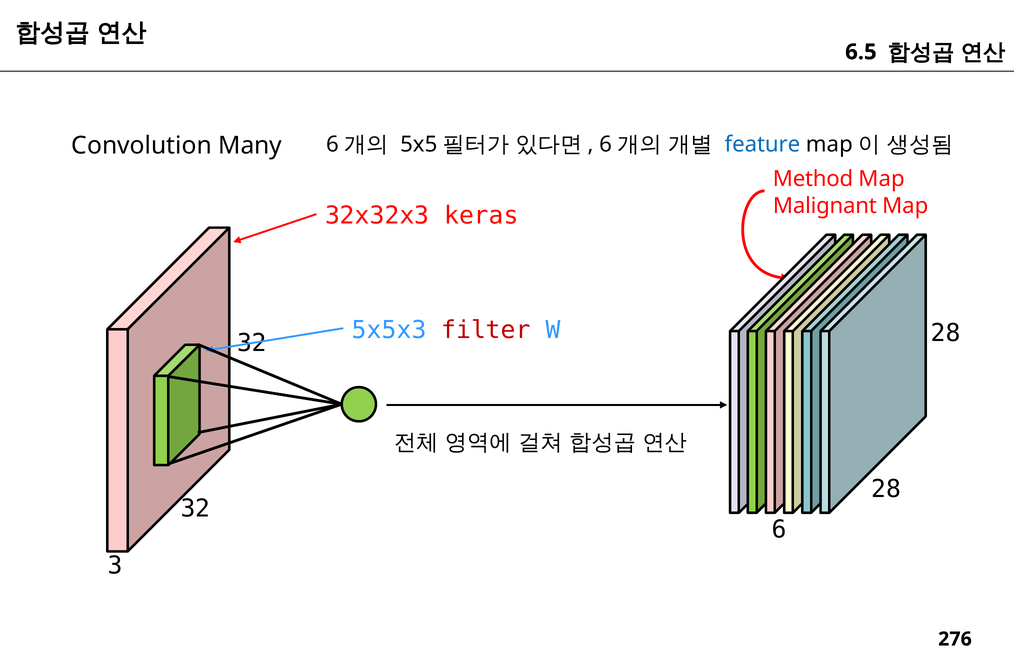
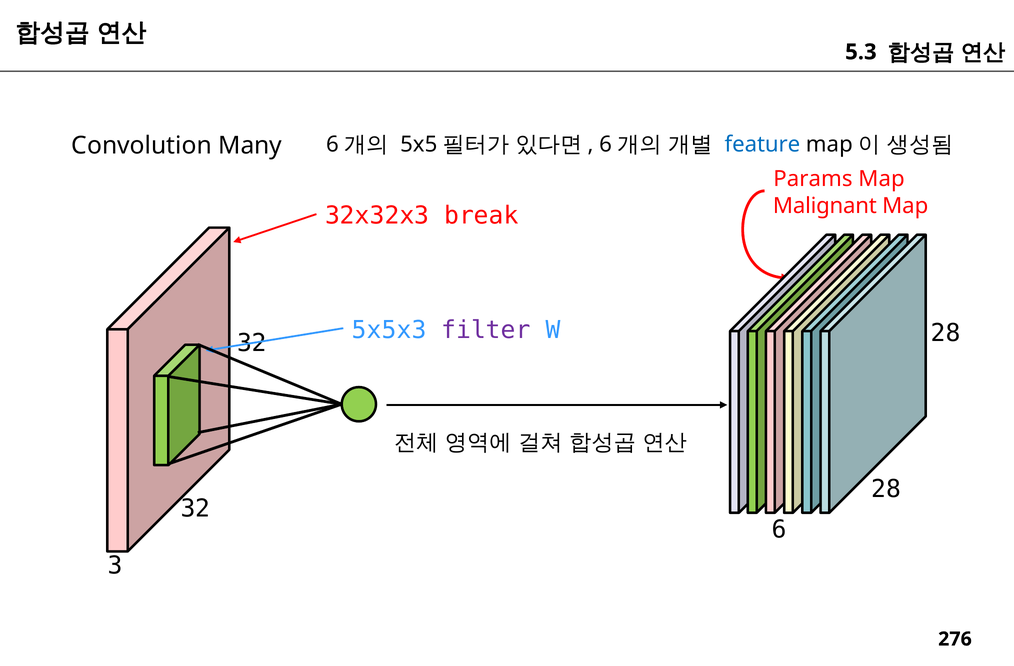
6.5: 6.5 -> 5.3 (861, 52)
Method: Method -> Params (813, 179)
keras: keras -> break (481, 216)
filter colour: red -> purple (486, 330)
